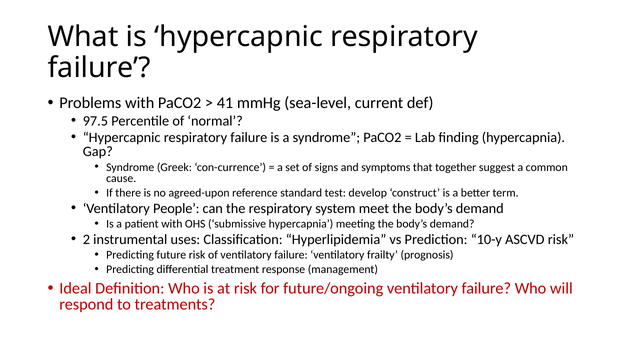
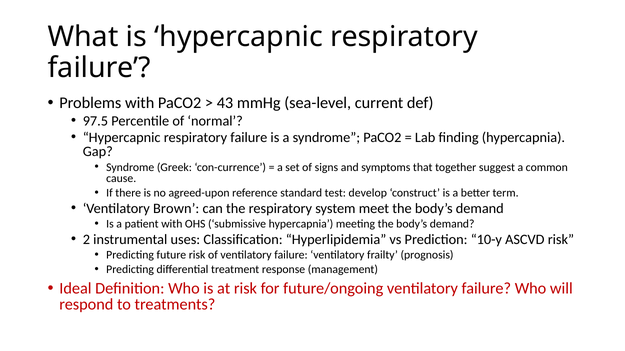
41: 41 -> 43 (225, 103)
People: People -> Brown (176, 209)
